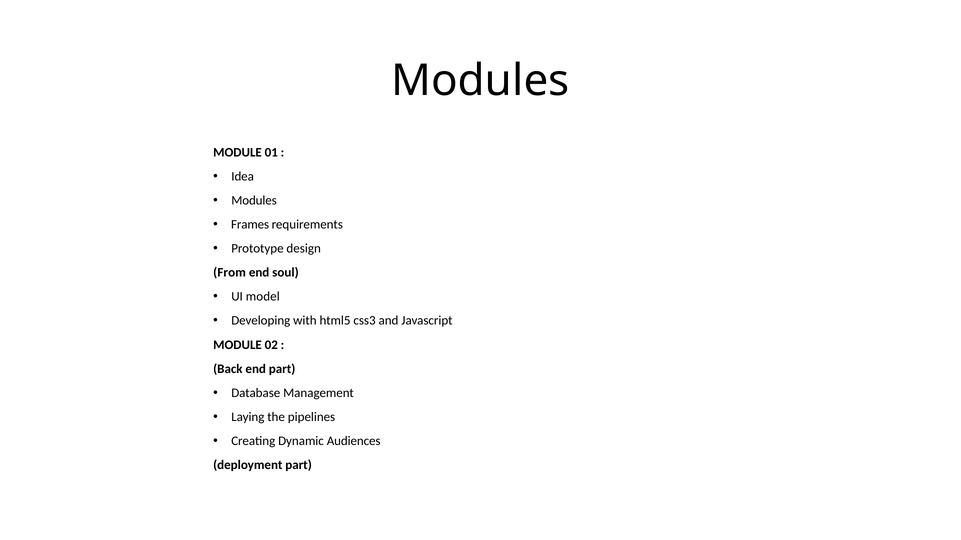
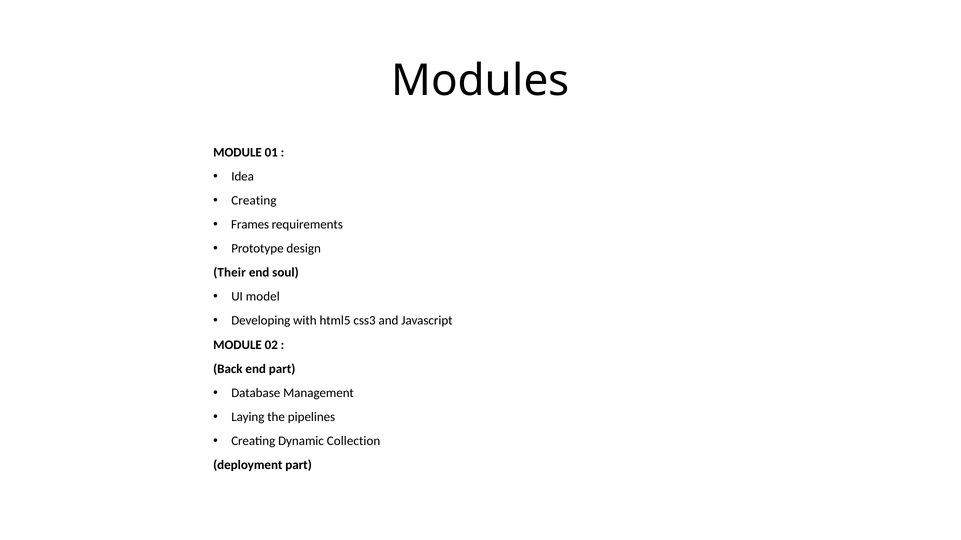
Modules: Modules -> Creating (254, 201)
From: From -> Their (230, 273)
Audiences: Audiences -> Collection (354, 441)
